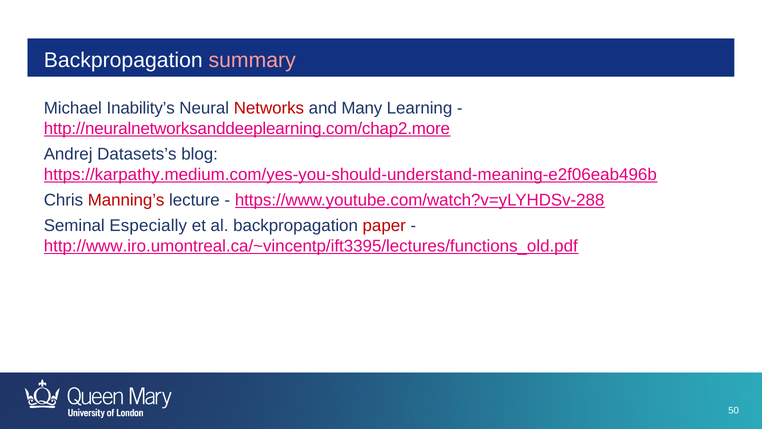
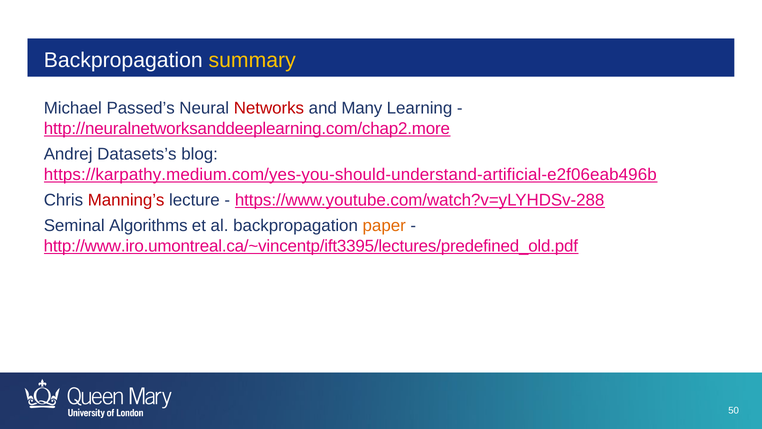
summary colour: pink -> yellow (252, 60)
Inability’s: Inability’s -> Passed’s (141, 108)
https://karpathy.medium.com/yes-you-should-understand-meaning-e2f06eab496b: https://karpathy.medium.com/yes-you-should-understand-meaning-e2f06eab496b -> https://karpathy.medium.com/yes-you-should-understand-artificial-e2f06eab496b (350, 174)
Especially: Especially -> Algorithms (148, 225)
paper colour: red -> orange (384, 225)
http://www.iro.umontreal.ca/~vincentp/ift3395/lectures/functions_old.pdf: http://www.iro.umontreal.ca/~vincentp/ift3395/lectures/functions_old.pdf -> http://www.iro.umontreal.ca/~vincentp/ift3395/lectures/predefined_old.pdf (311, 246)
